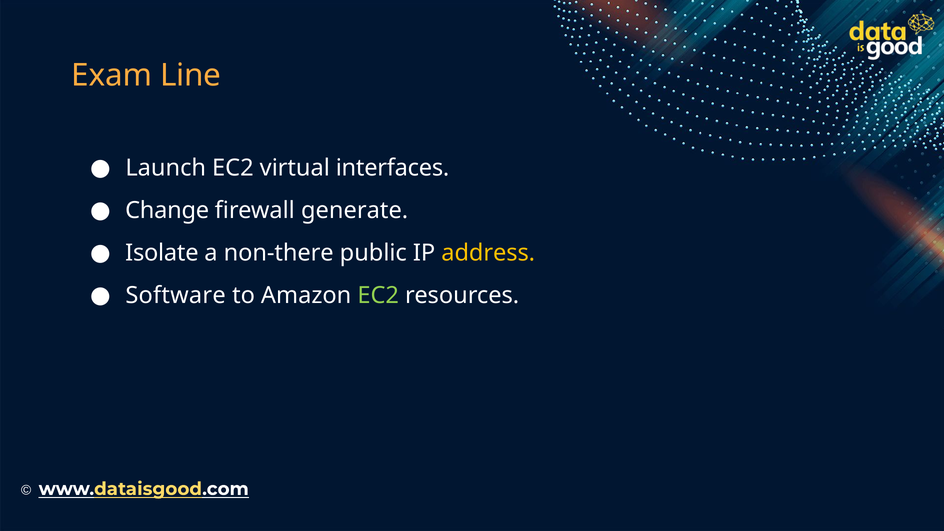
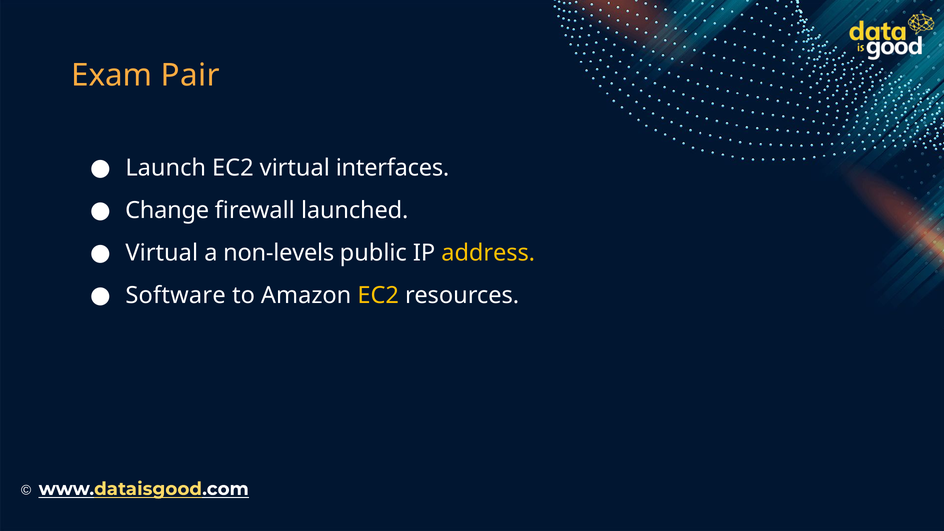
Line: Line -> Pair (190, 75)
generate: generate -> launched (355, 211)
Isolate: Isolate -> Virtual (162, 253)
non-there: non-there -> non-levels (279, 253)
EC2 colour: light green -> yellow (378, 295)
